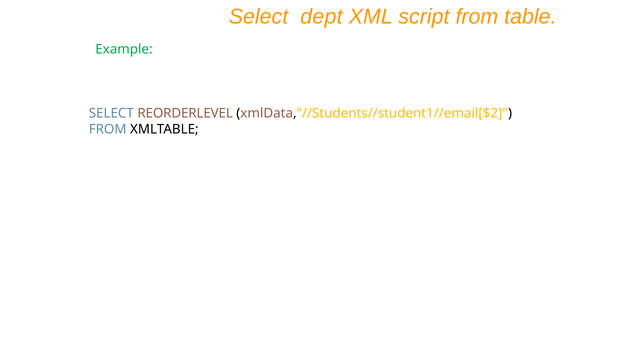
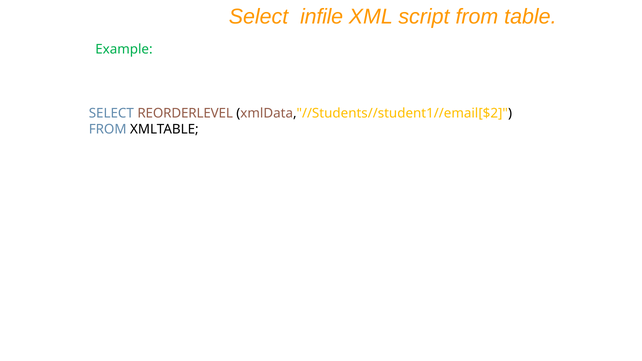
dept: dept -> infile (322, 17)
